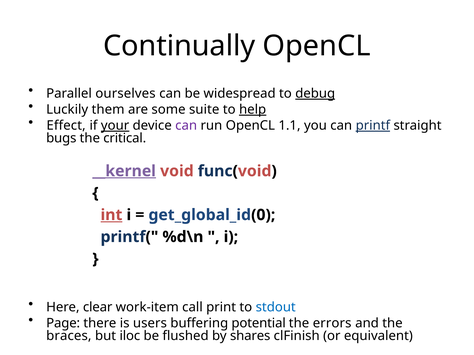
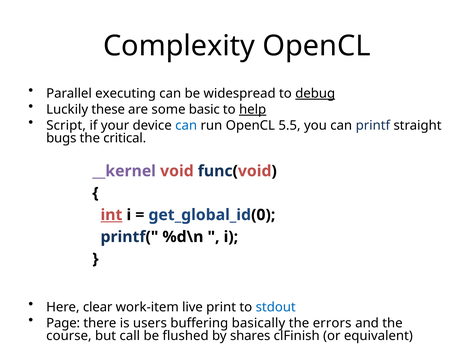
Continually: Continually -> Complexity (179, 46)
ourselves: ourselves -> executing (126, 94)
them: them -> these (108, 110)
suite: suite -> basic (204, 110)
Effect: Effect -> Script (66, 126)
your underline: present -> none (115, 126)
can colour: purple -> blue (186, 126)
1.1: 1.1 -> 5.5 (289, 126)
printf underline: present -> none (373, 126)
__kernel underline: present -> none (124, 171)
call: call -> live (192, 308)
potential: potential -> basically (258, 324)
braces: braces -> course (69, 336)
iloc: iloc -> call (130, 336)
